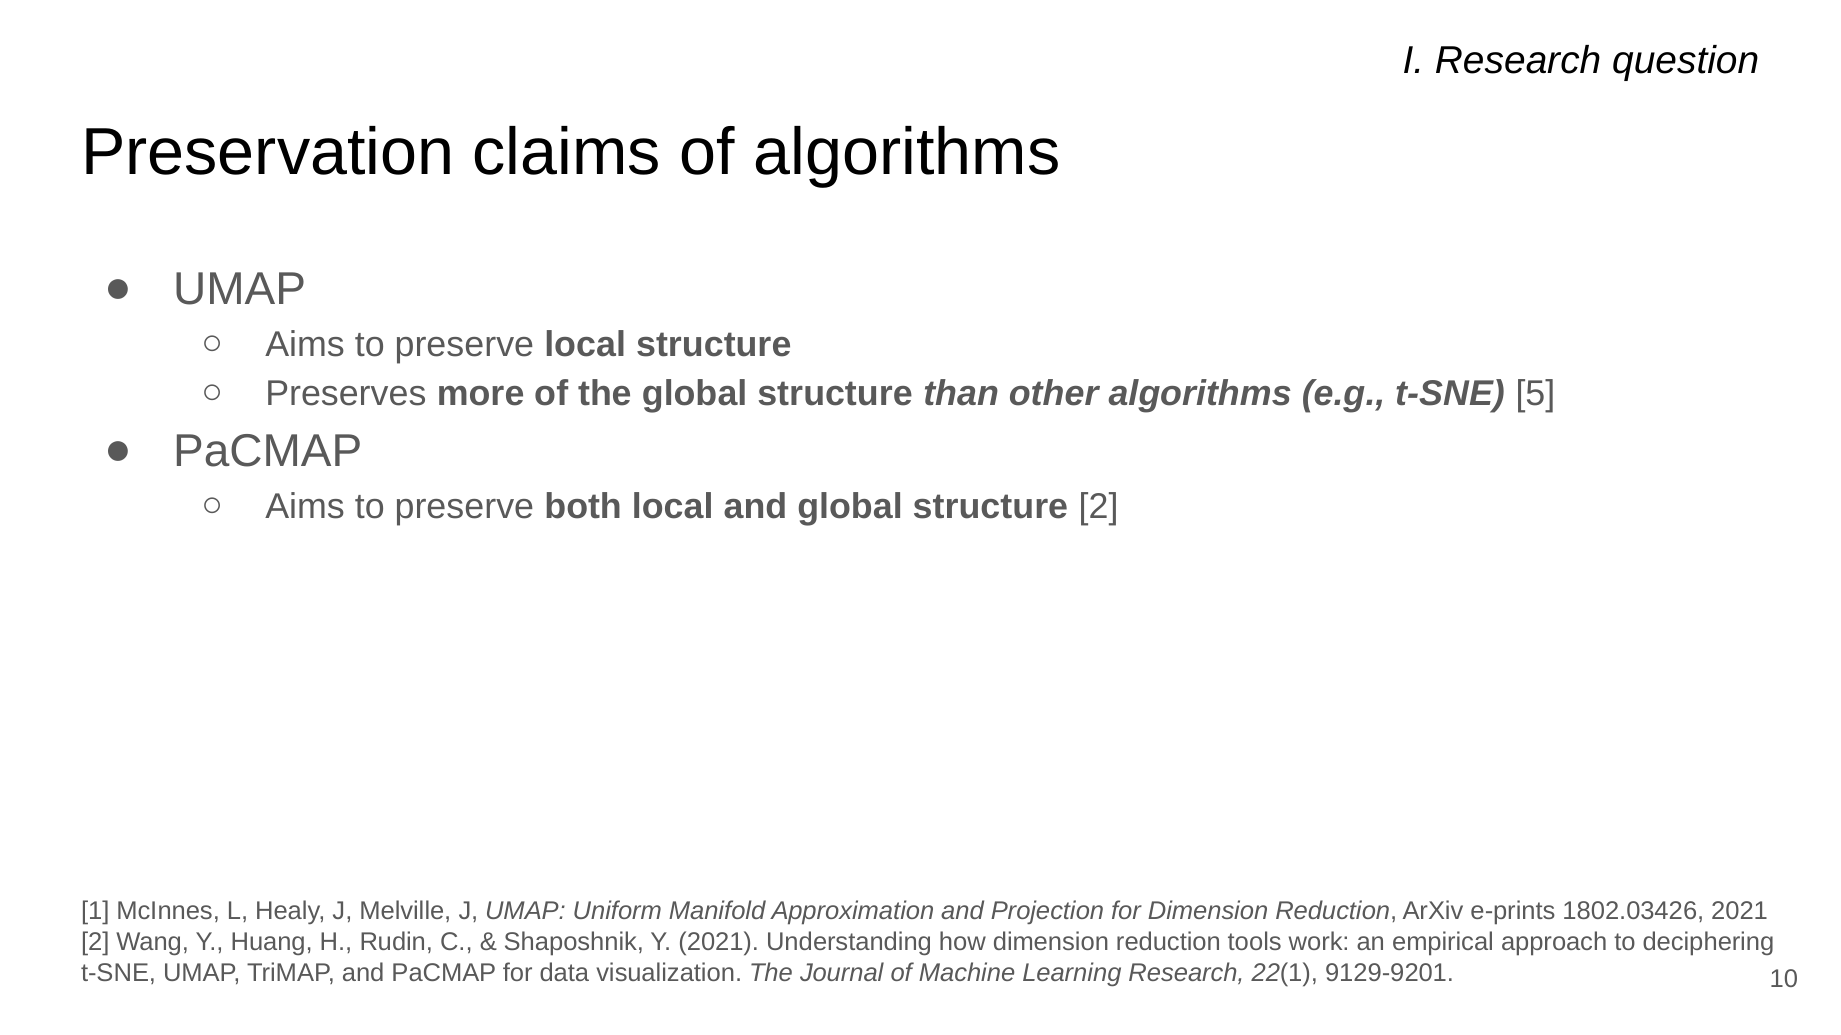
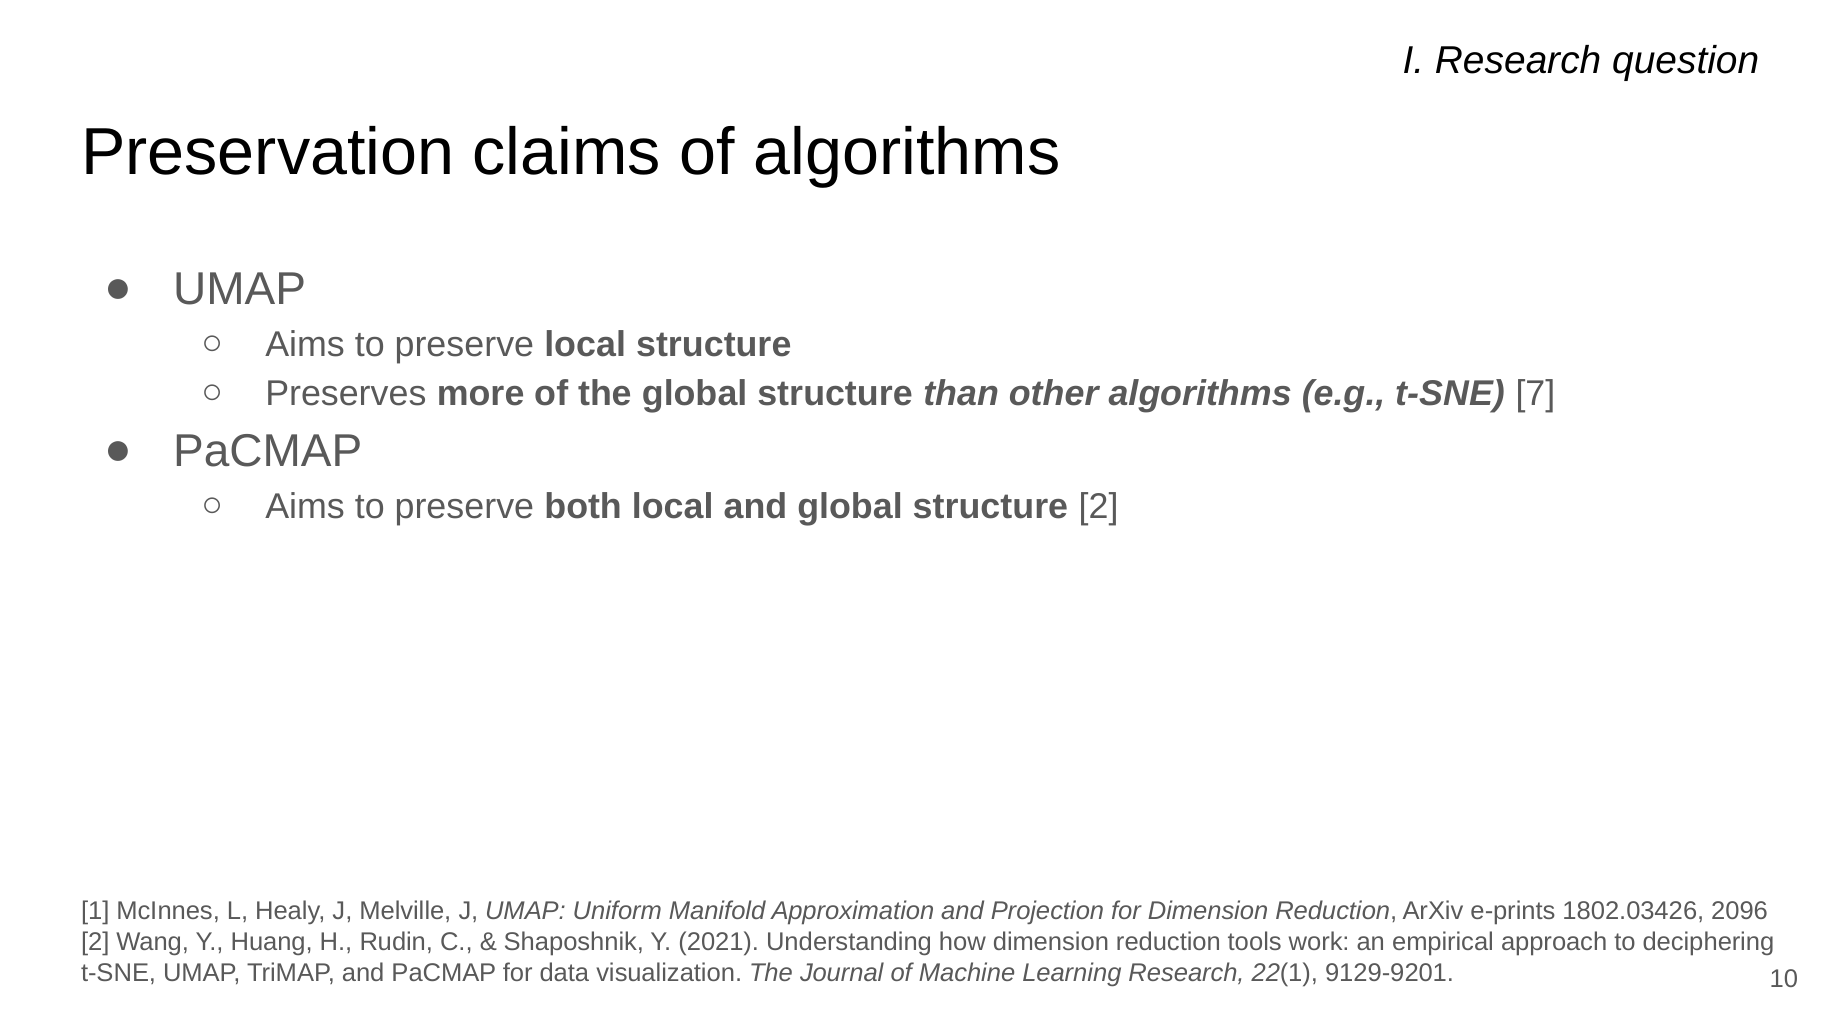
5: 5 -> 7 (1535, 394)
1802.03426 2021: 2021 -> 2096 (1740, 912)
